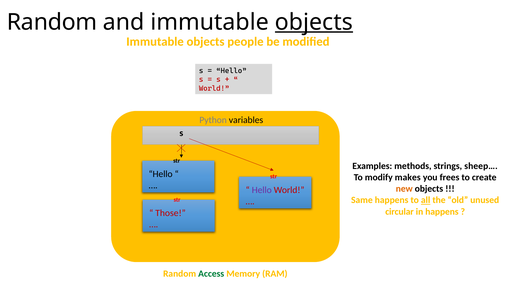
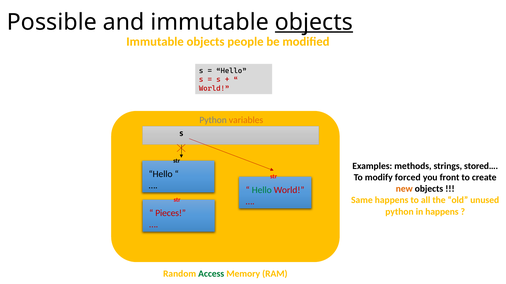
Random: Random -> Possible (52, 22)
variables colour: black -> orange (246, 120)
sheep…: sheep… -> stored… (481, 166)
makes: makes -> forced (408, 178)
frees: frees -> front (450, 178)
Hello colour: purple -> green (262, 190)
all underline: present -> none (426, 201)
circular: circular -> python (399, 212)
Those: Those -> Pieces (171, 213)
